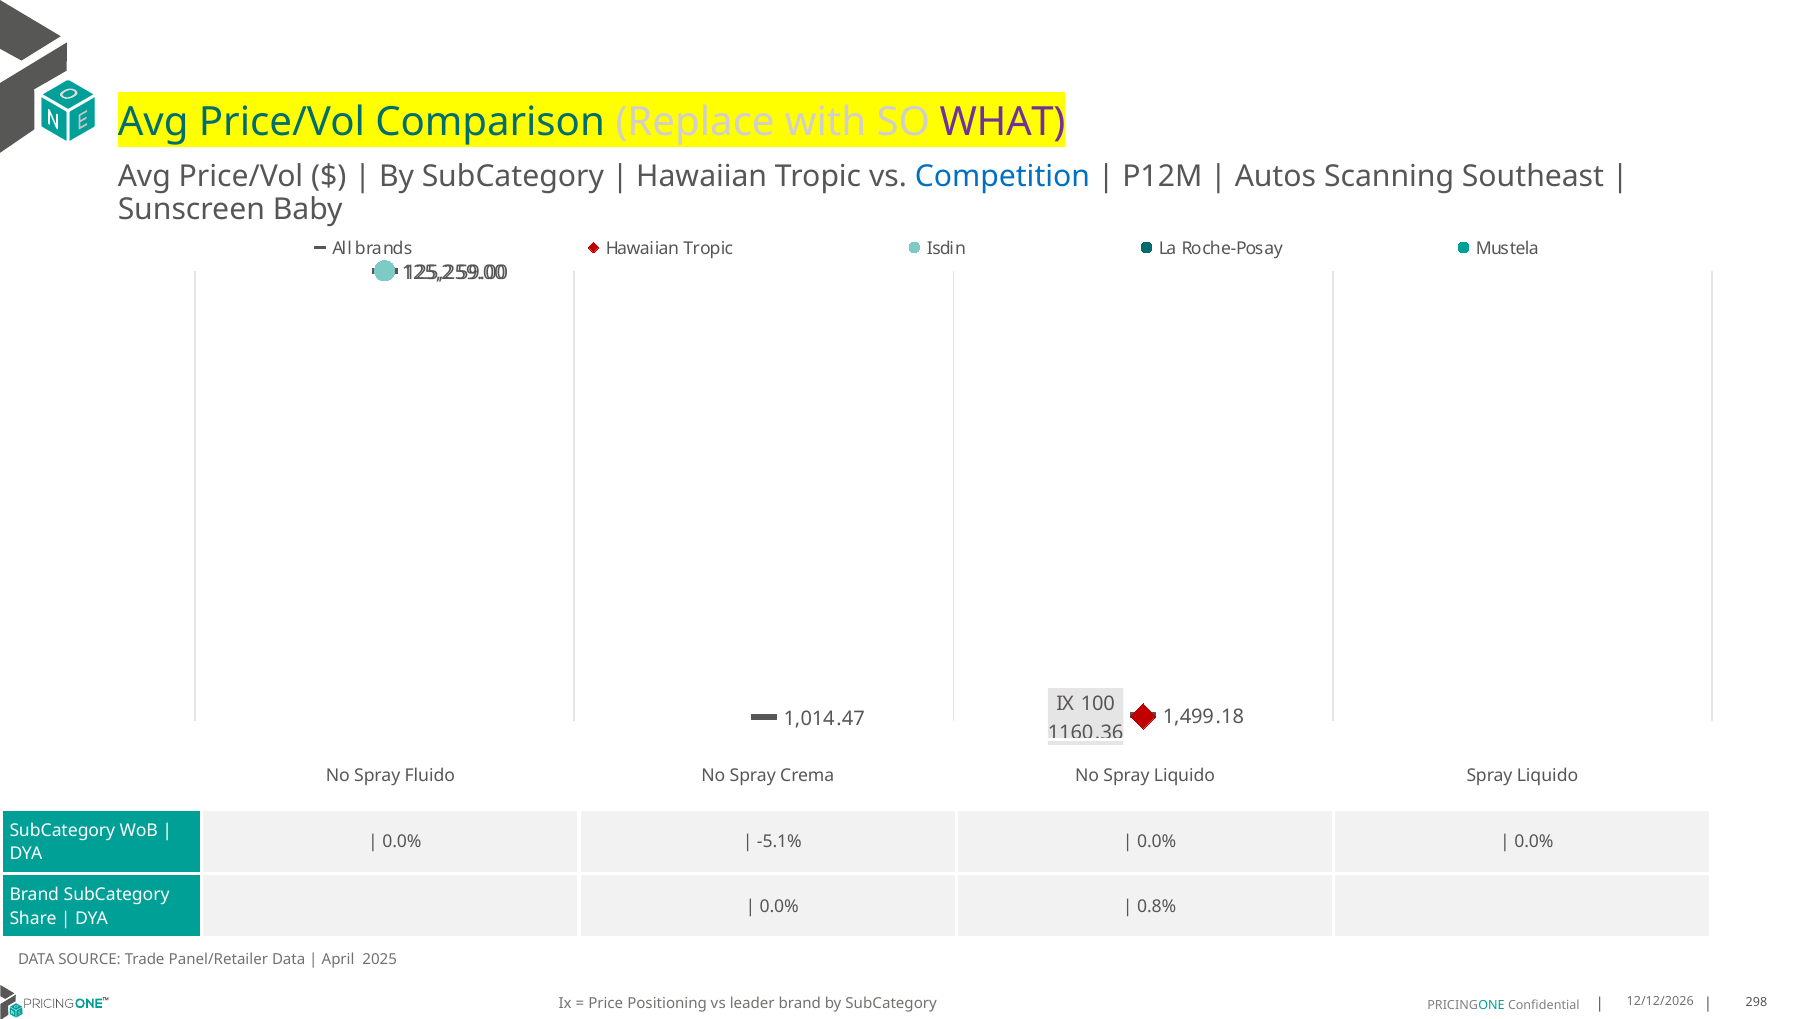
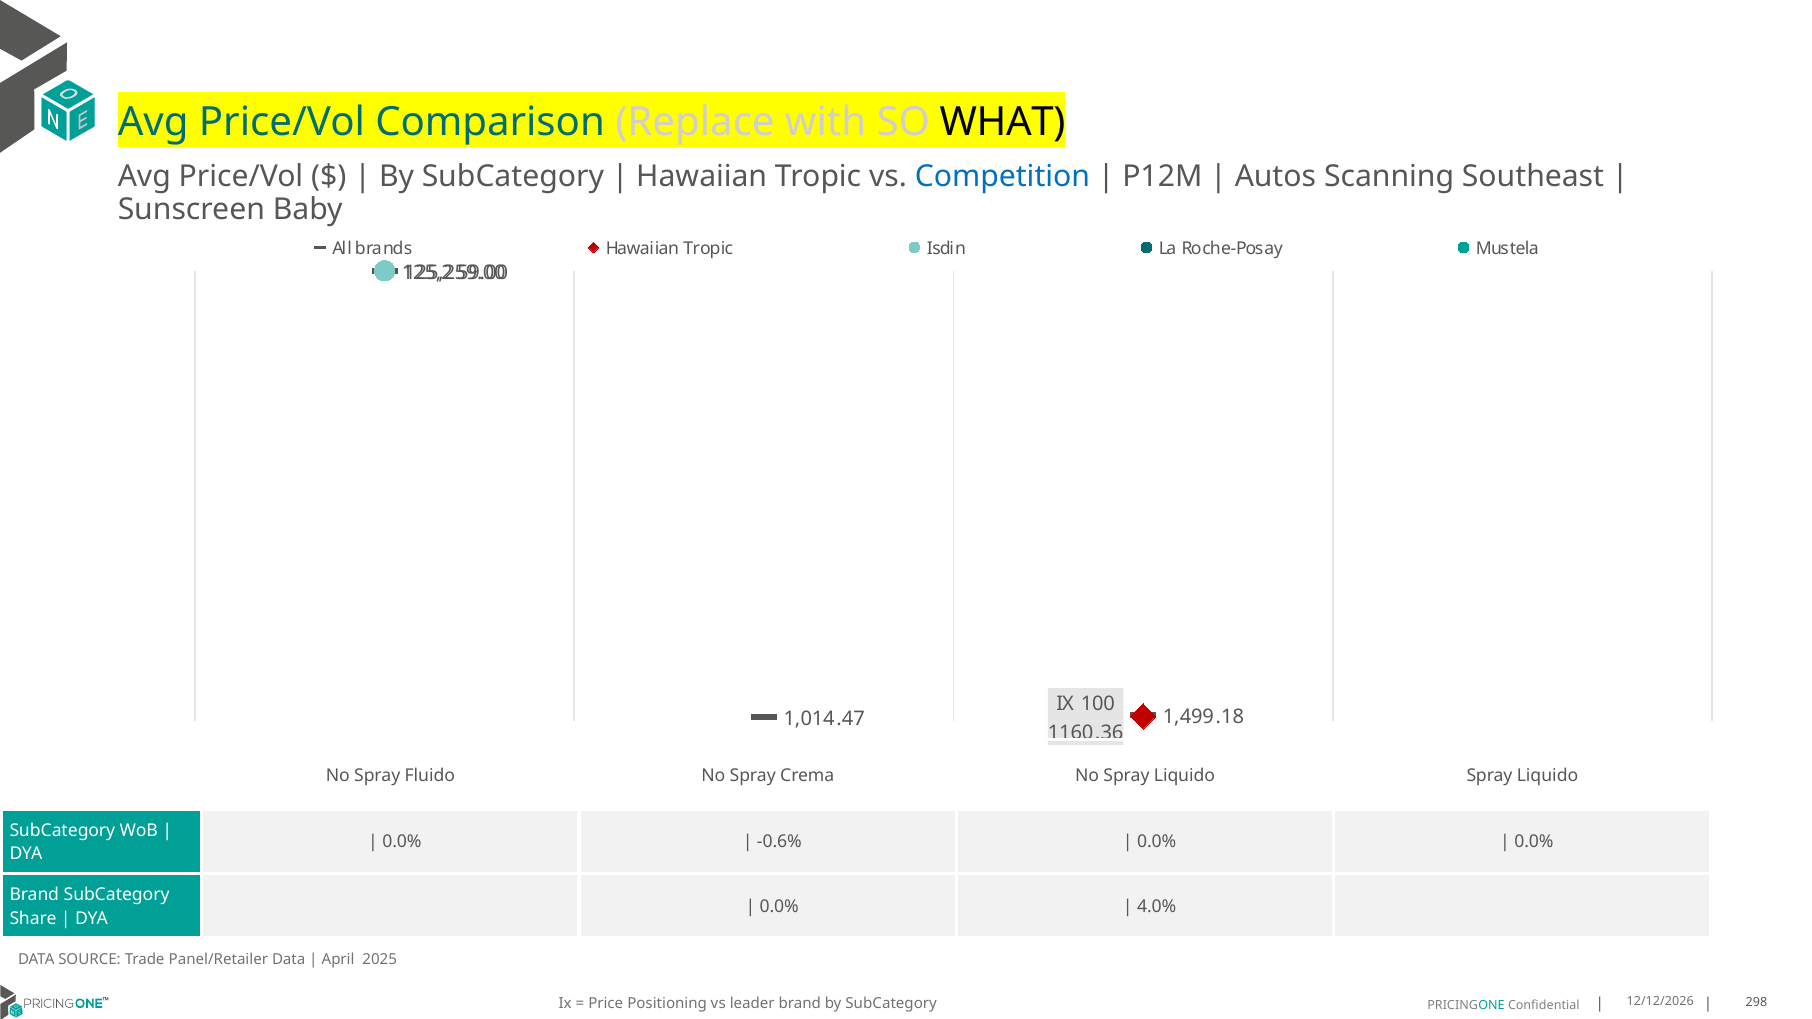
WHAT colour: purple -> black (1003, 122)
-5.1%: -5.1% -> -0.6% (779, 842)
0.8%: 0.8% -> 4.0% (1157, 907)
